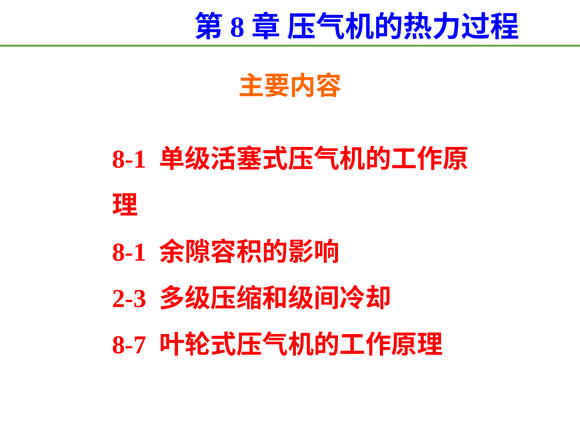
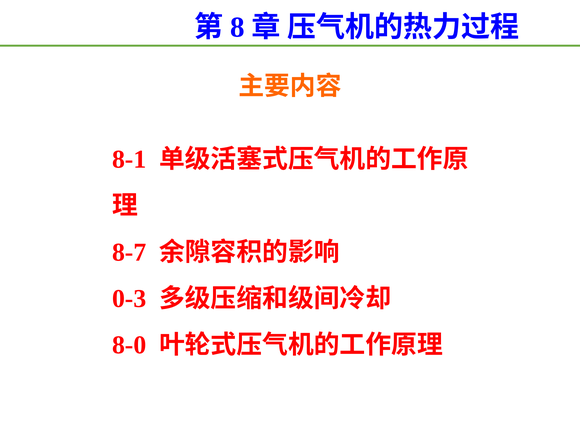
8-1: 8-1 -> 8-7 (129, 252)
2-3: 2-3 -> 0-3 (129, 299)
8-7: 8-7 -> 8-0 (129, 345)
